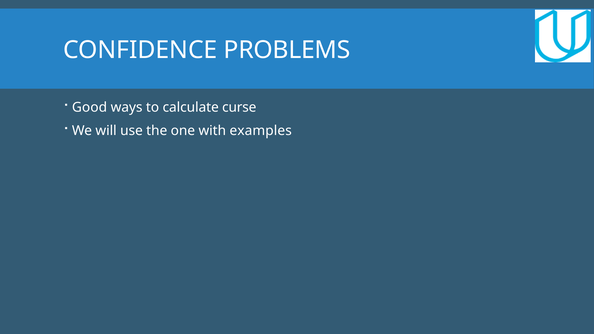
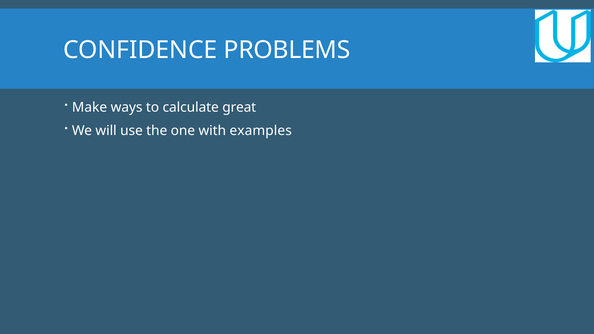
Good: Good -> Make (90, 107)
curse: curse -> great (239, 107)
